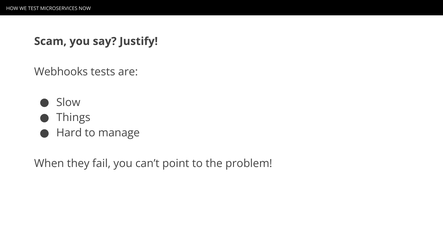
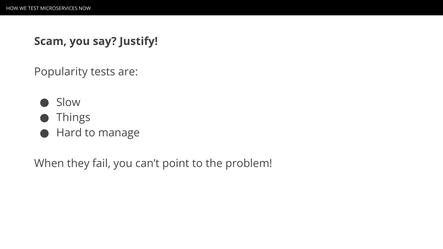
Webhooks: Webhooks -> Popularity (61, 72)
